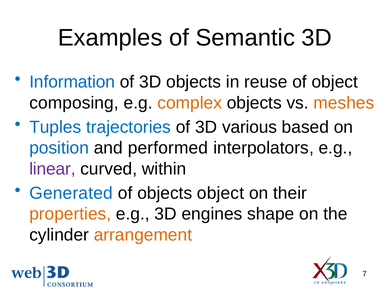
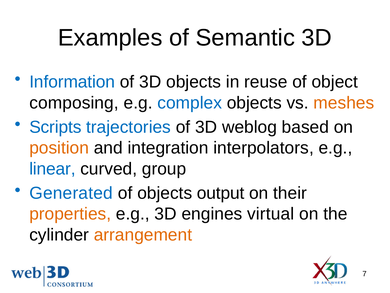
complex colour: orange -> blue (190, 103)
Tuples: Tuples -> Scripts (55, 127)
various: various -> weblog (249, 127)
position colour: blue -> orange (59, 148)
performed: performed -> integration (168, 148)
linear colour: purple -> blue (52, 169)
within: within -> group (164, 169)
objects object: object -> output (221, 193)
shape: shape -> virtual (271, 214)
